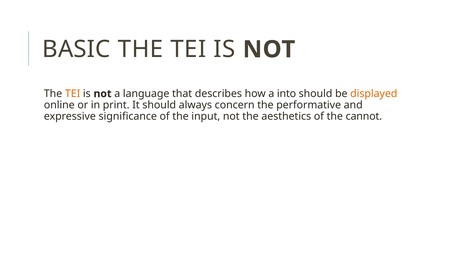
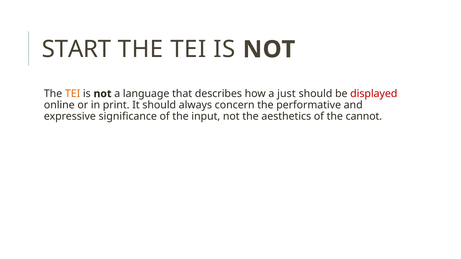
BASIC: BASIC -> START (77, 49)
into: into -> just (286, 94)
displayed colour: orange -> red (374, 94)
